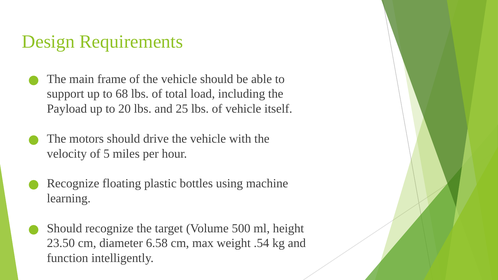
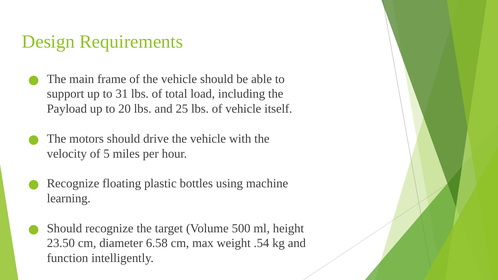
68: 68 -> 31 (122, 94)
